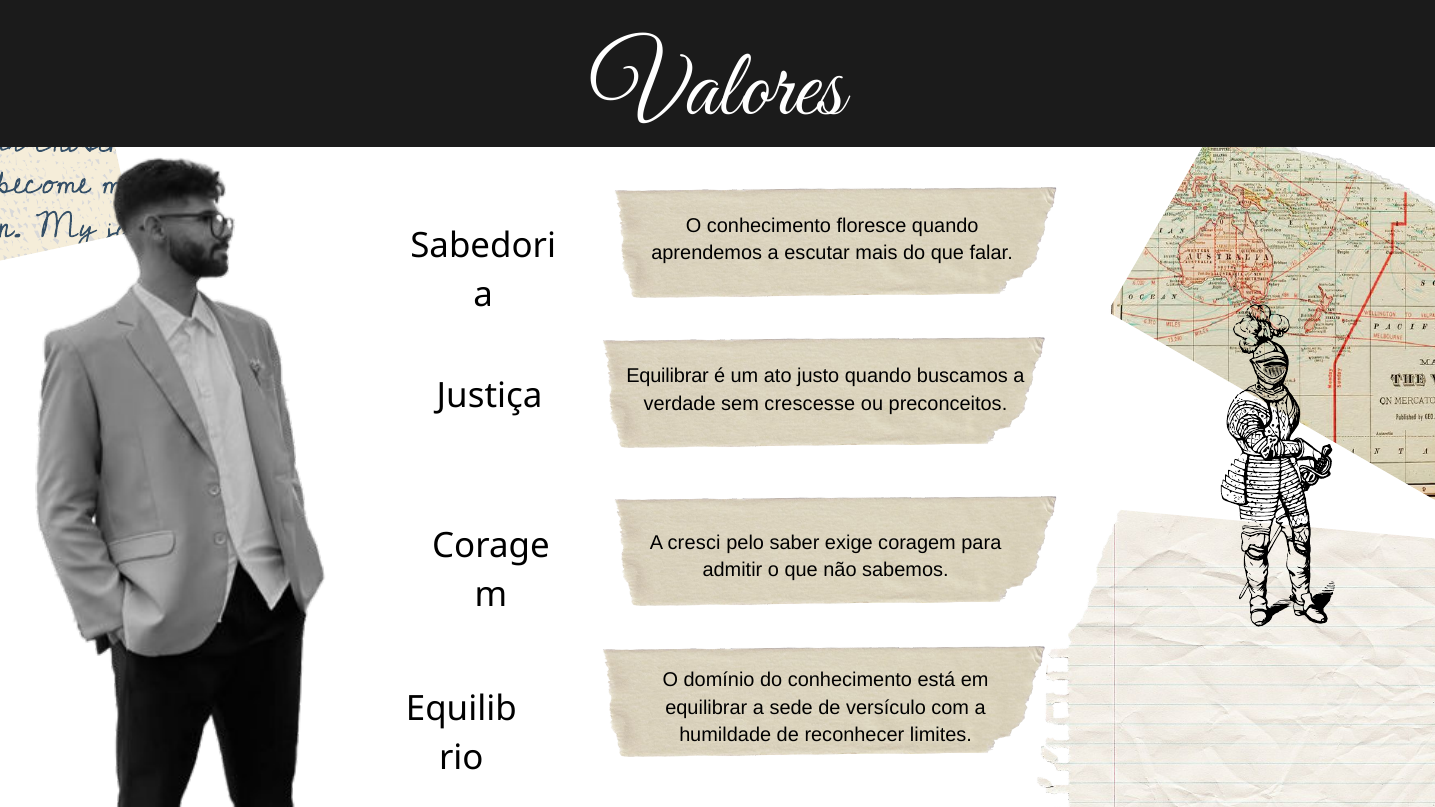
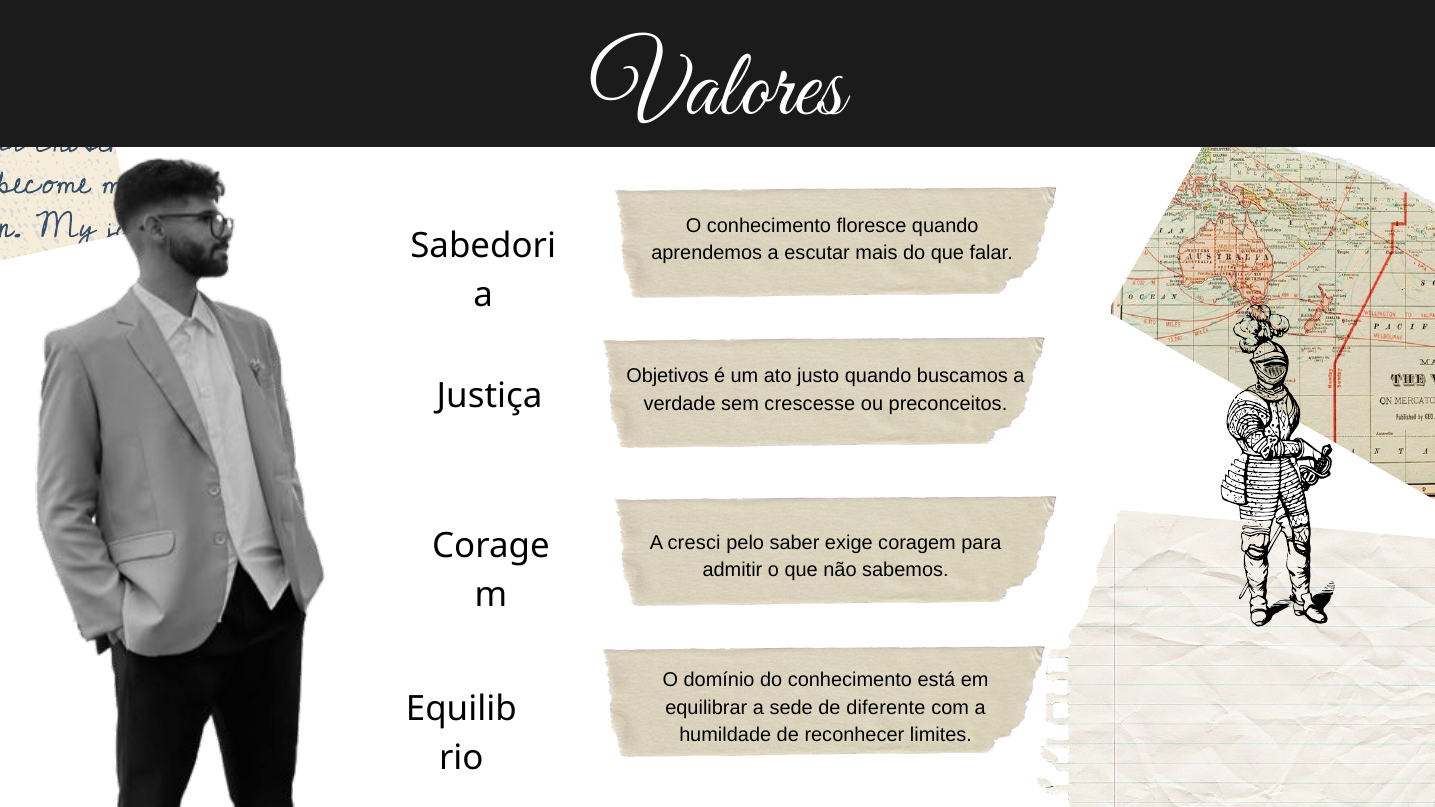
Equilibrar: Equilibrar -> Objetivos (668, 376)
versículo: versículo -> diferente (886, 708)
